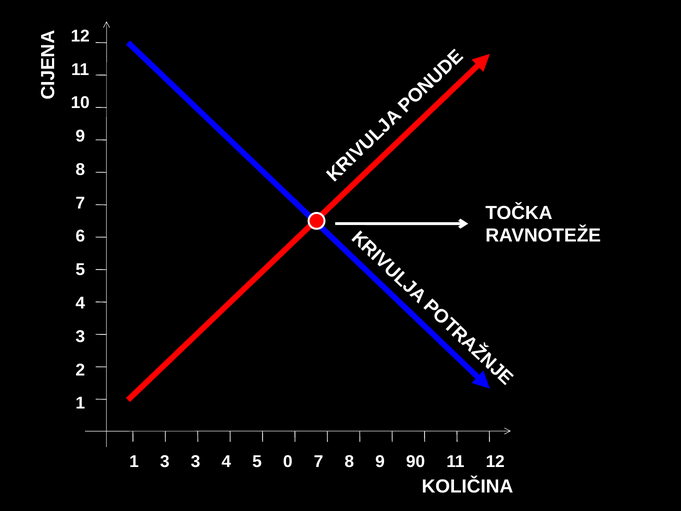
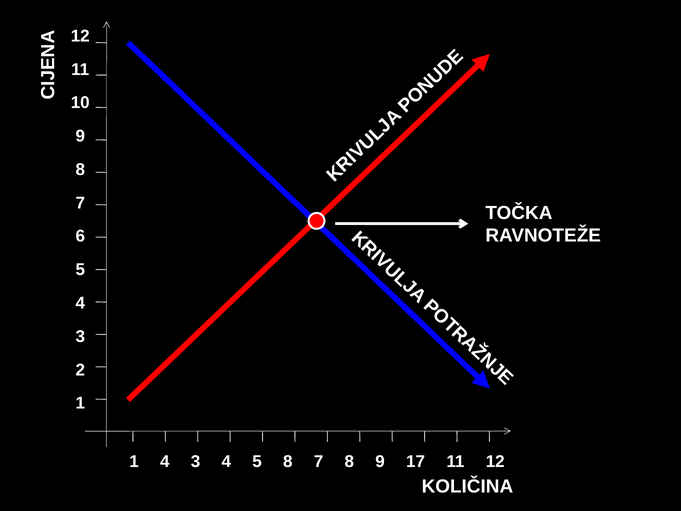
1 3: 3 -> 4 (165, 462)
5 0: 0 -> 8 (288, 462)
90: 90 -> 17 (416, 462)
